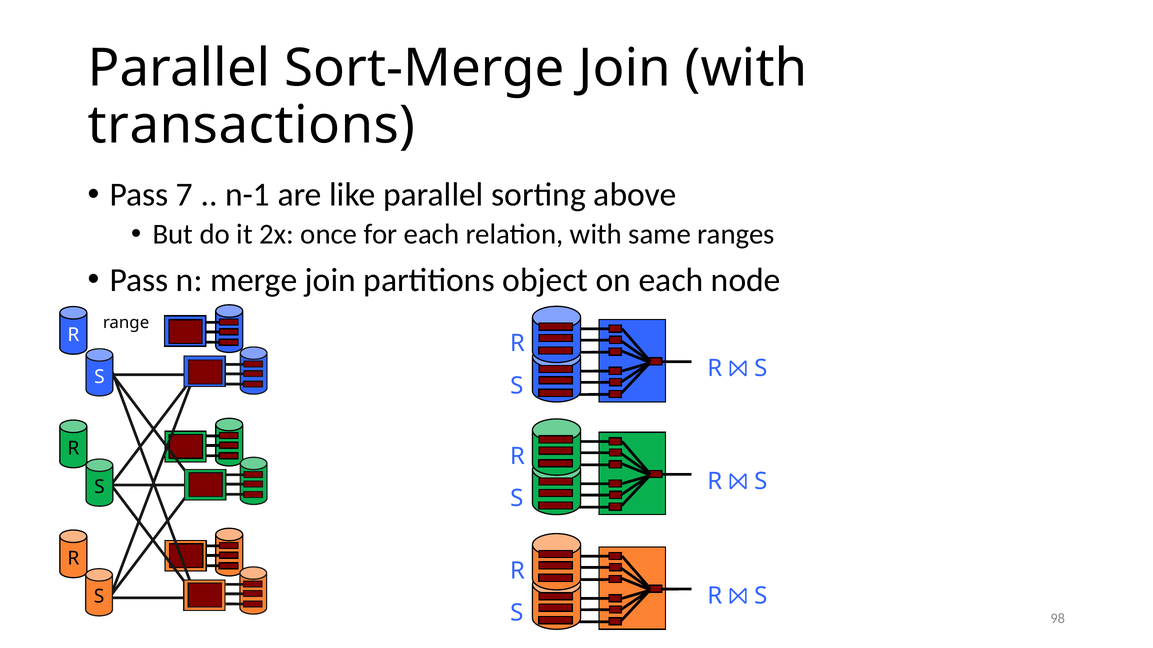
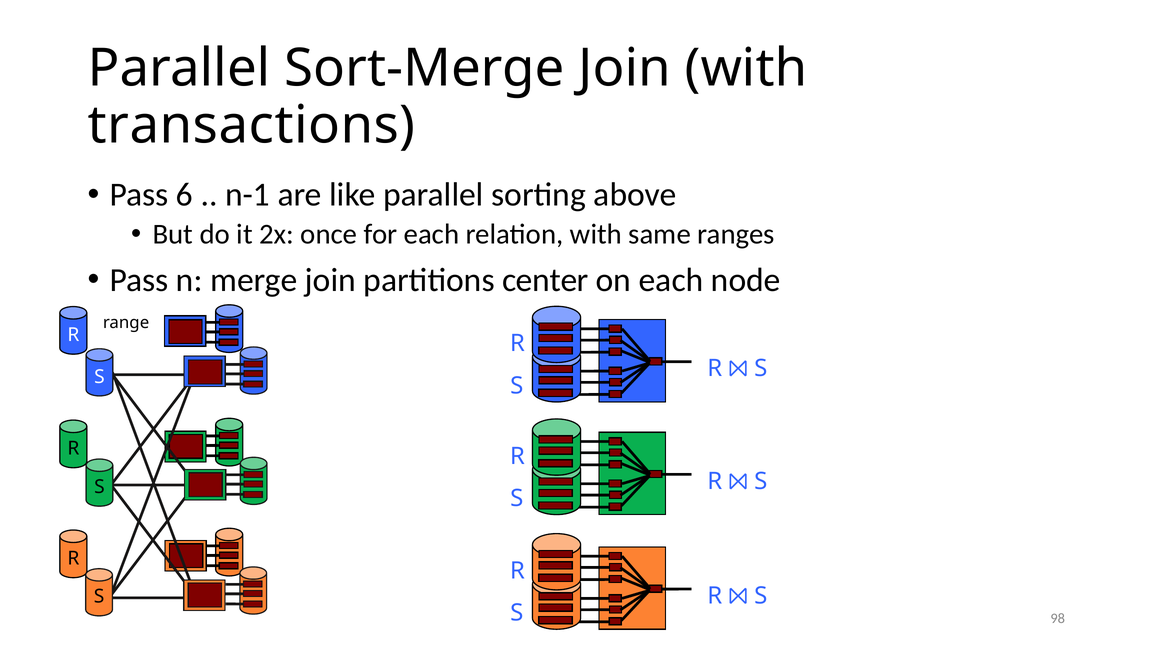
7: 7 -> 6 (184, 195)
object: object -> center (545, 280)
